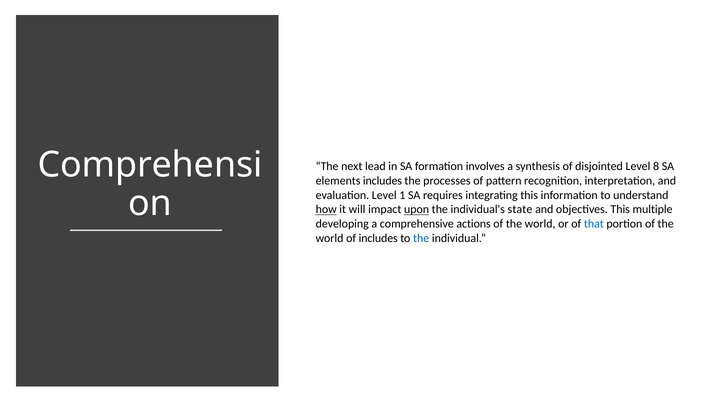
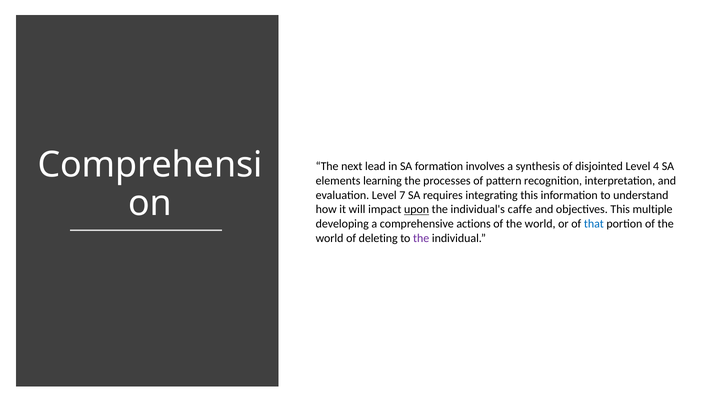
8: 8 -> 4 (656, 166)
elements includes: includes -> learning (382, 180)
1: 1 -> 7 (402, 195)
how underline: present -> none (326, 209)
state: state -> caffe (520, 209)
of includes: includes -> deleting (378, 238)
the colour: blue -> purple (421, 238)
